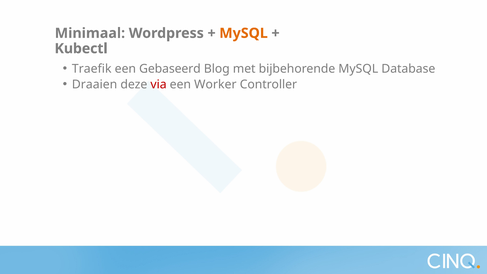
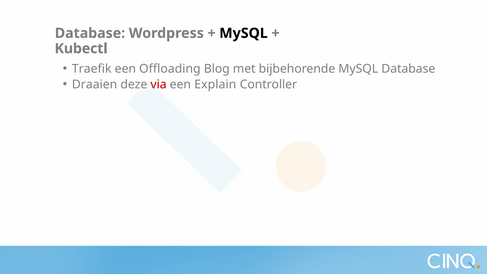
Minimaal: Minimaal -> Database (90, 33)
MySQL colour: orange -> black (244, 33)
Gebaseerd: Gebaseerd -> Offloading (170, 69)
Worker: Worker -> Explain (215, 84)
